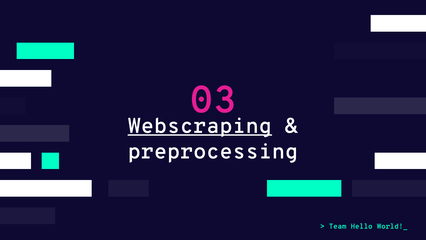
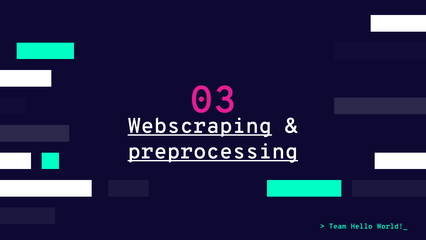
preprocessing underline: none -> present (213, 151)
